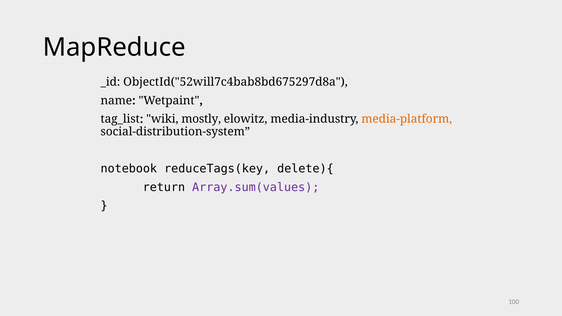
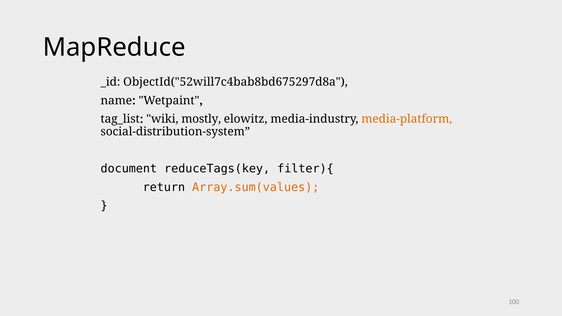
notebook: notebook -> document (129, 169)
delete){: delete){ -> filter){ (305, 169)
Array.sum(values colour: purple -> orange (256, 187)
